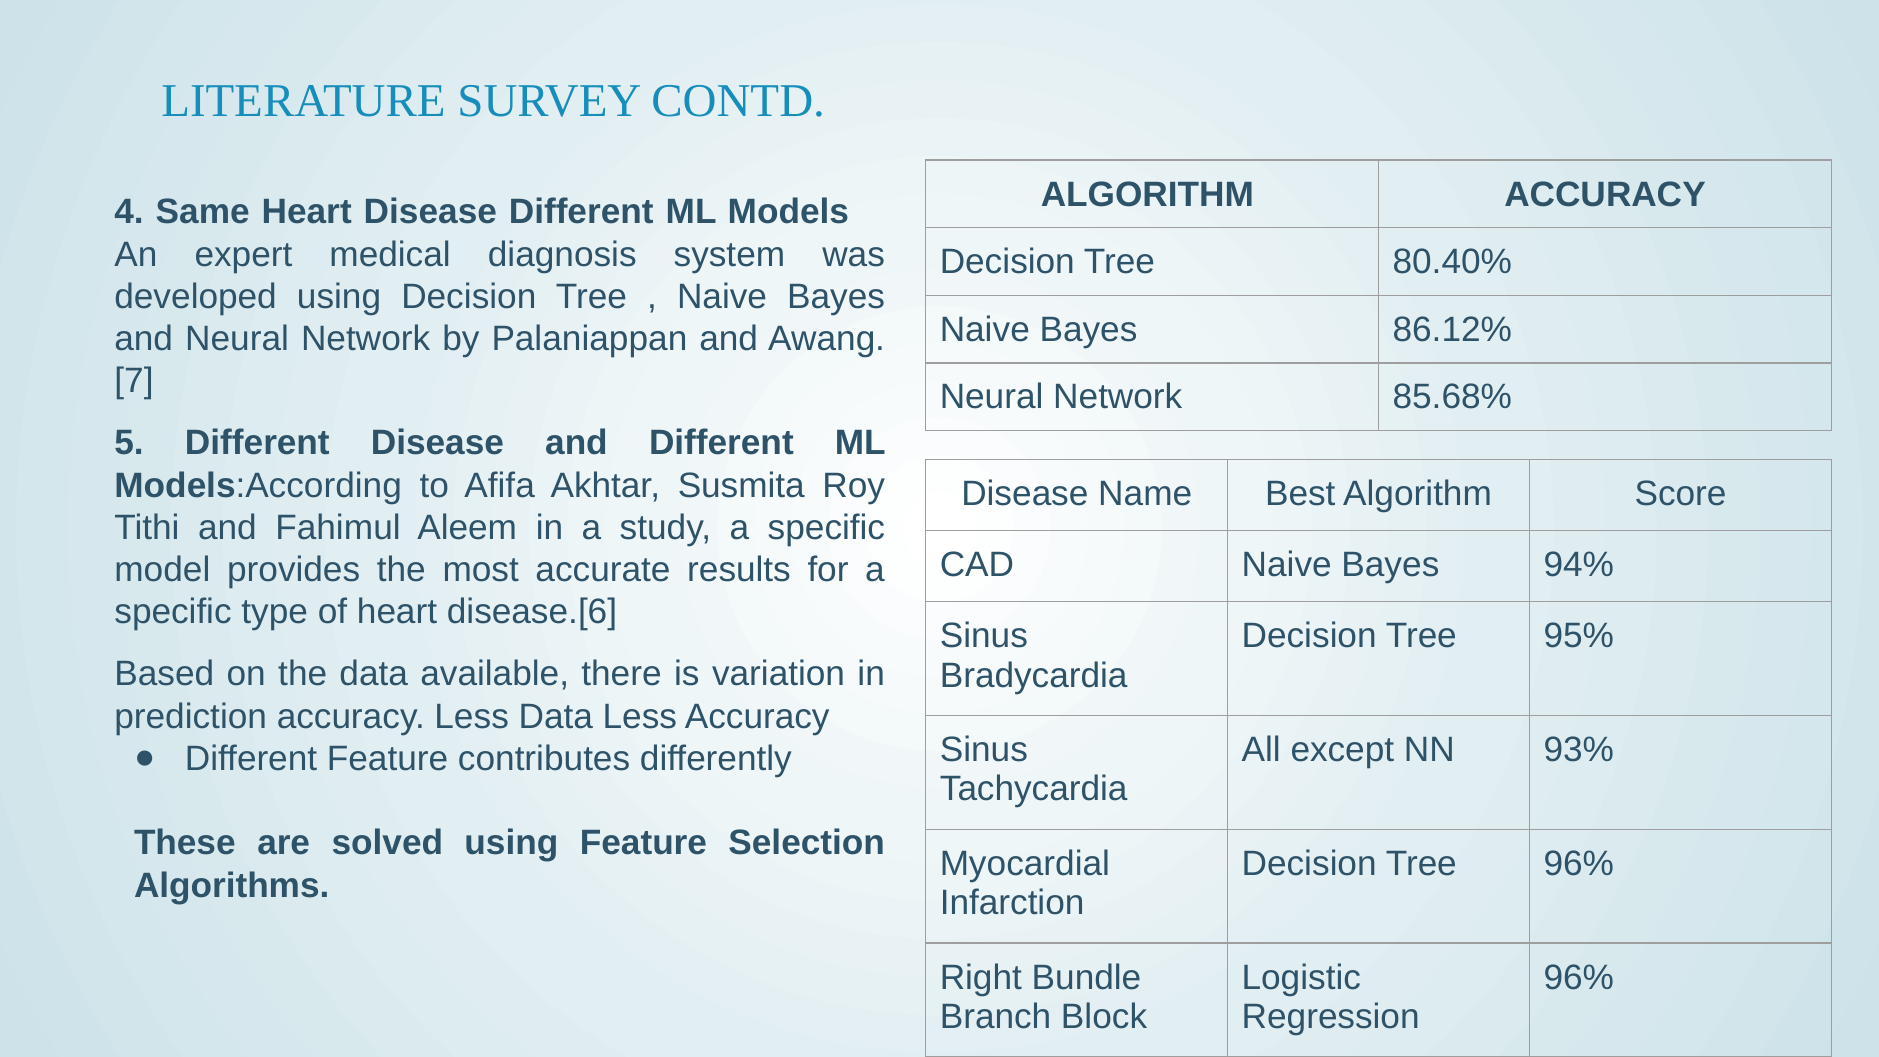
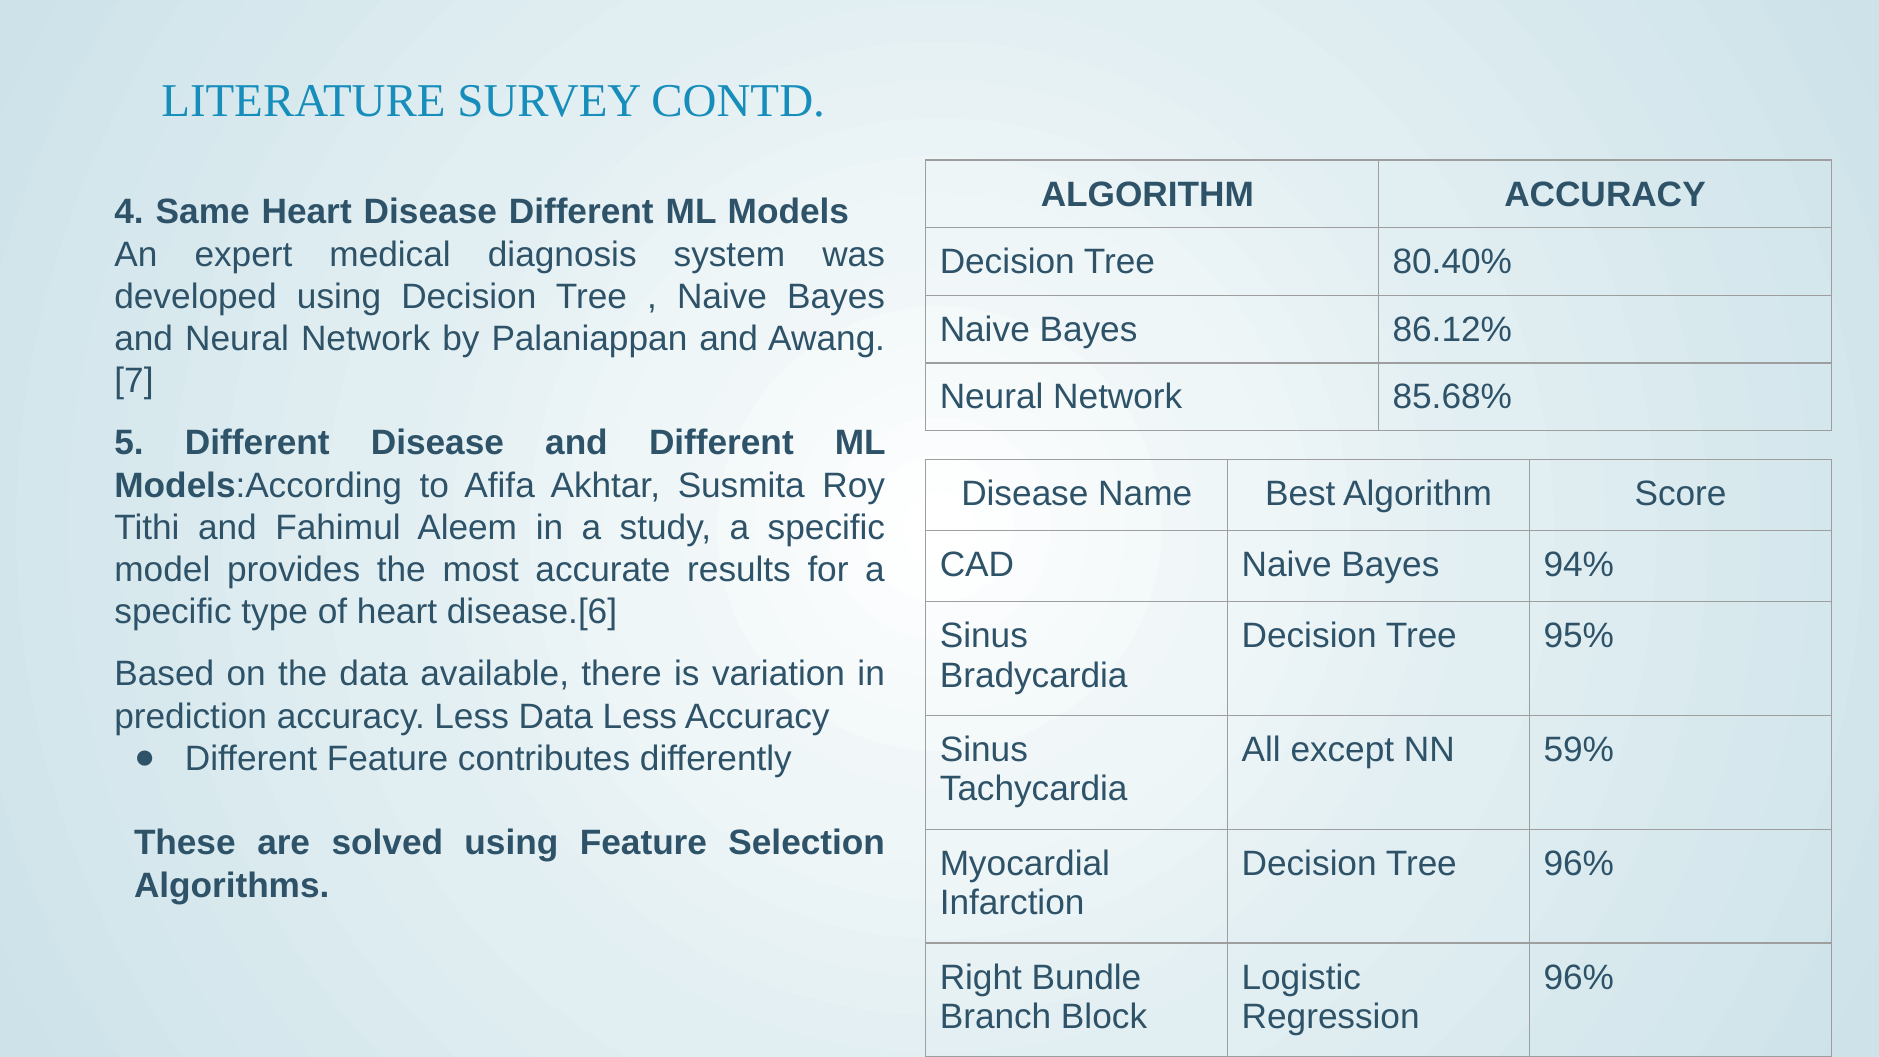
93%: 93% -> 59% (1579, 750)
